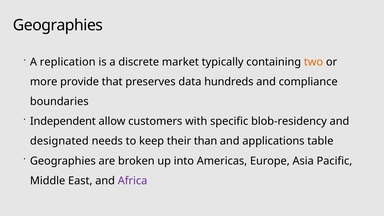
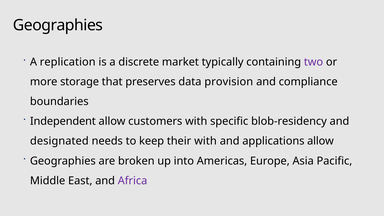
two colour: orange -> purple (314, 62)
provide: provide -> storage (80, 82)
hundreds: hundreds -> provision (229, 82)
their than: than -> with (205, 141)
applications table: table -> allow (320, 141)
